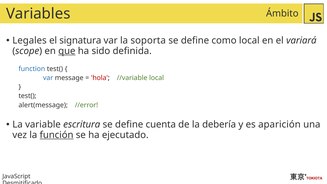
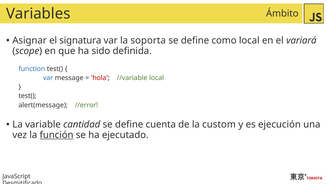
Legales: Legales -> Asignar (30, 41)
que underline: present -> none (67, 51)
escritura: escritura -> cantidad (82, 125)
debería: debería -> custom (219, 125)
aparición: aparición -> ejecución (279, 125)
